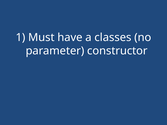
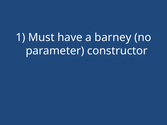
classes: classes -> barney (113, 38)
